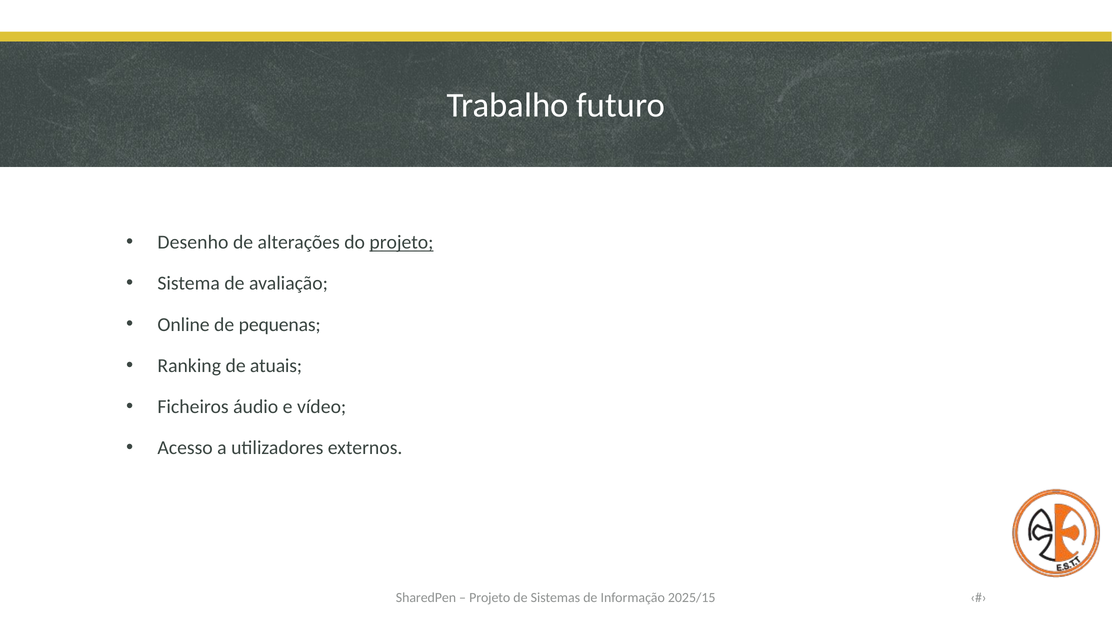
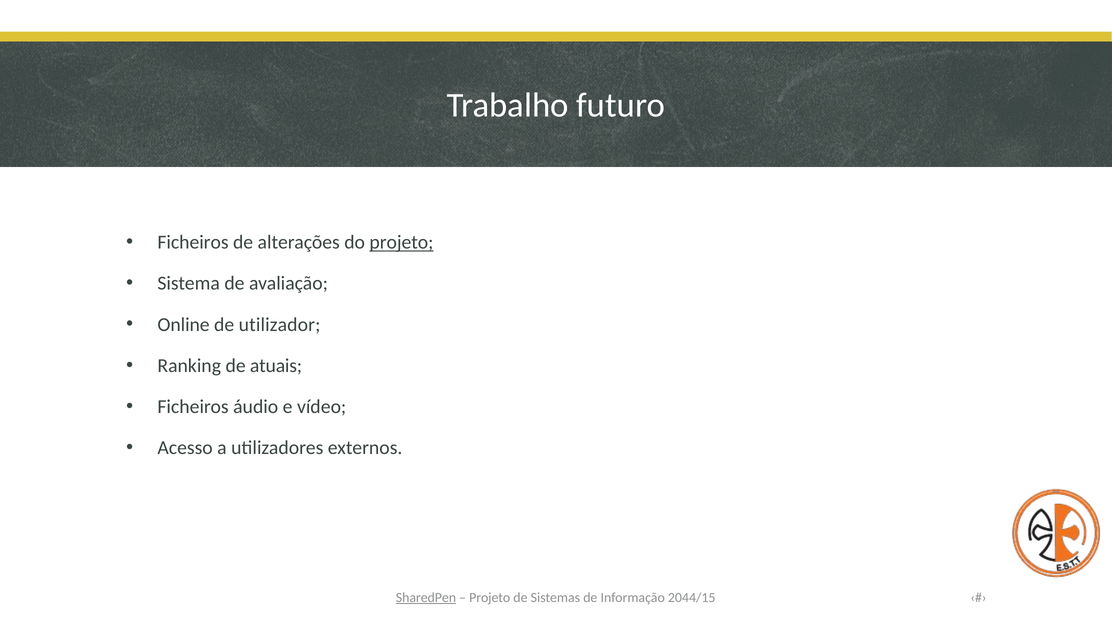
Desenho: Desenho -> Ficheiros (193, 242)
pequenas: pequenas -> utilizador (280, 324)
SharedPen underline: none -> present (426, 597)
2025/15: 2025/15 -> 2044/15 (692, 597)
